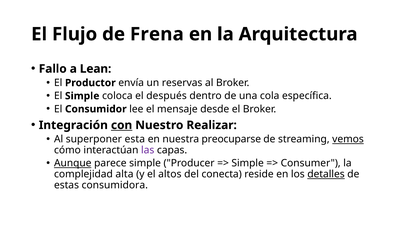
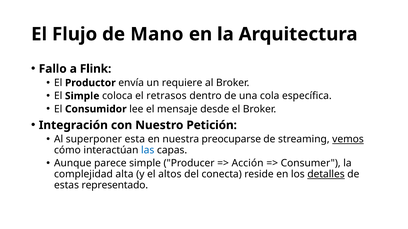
Frena: Frena -> Mano (157, 34)
Lean: Lean -> Flink (96, 69)
reservas: reservas -> requiere (182, 83)
después: después -> retrasos (167, 96)
con underline: present -> none (122, 125)
Realizar: Realizar -> Petición (212, 125)
las colour: purple -> blue (148, 151)
Aunque underline: present -> none (73, 164)
Simple: Simple -> Acción (248, 164)
consumidora: consumidora -> representado (115, 186)
